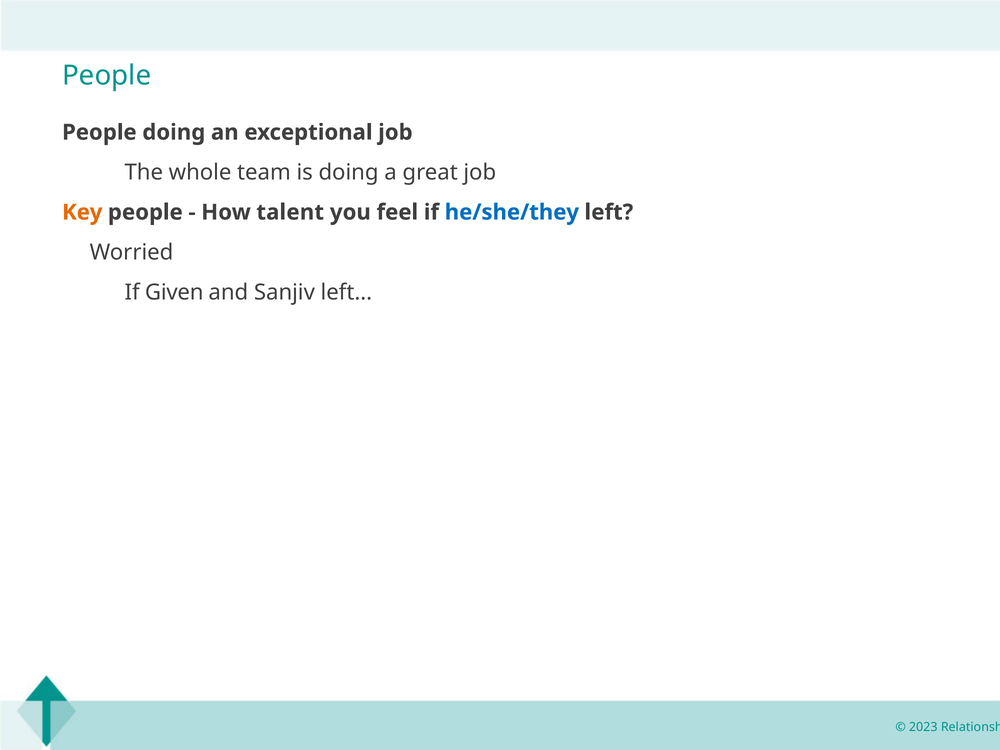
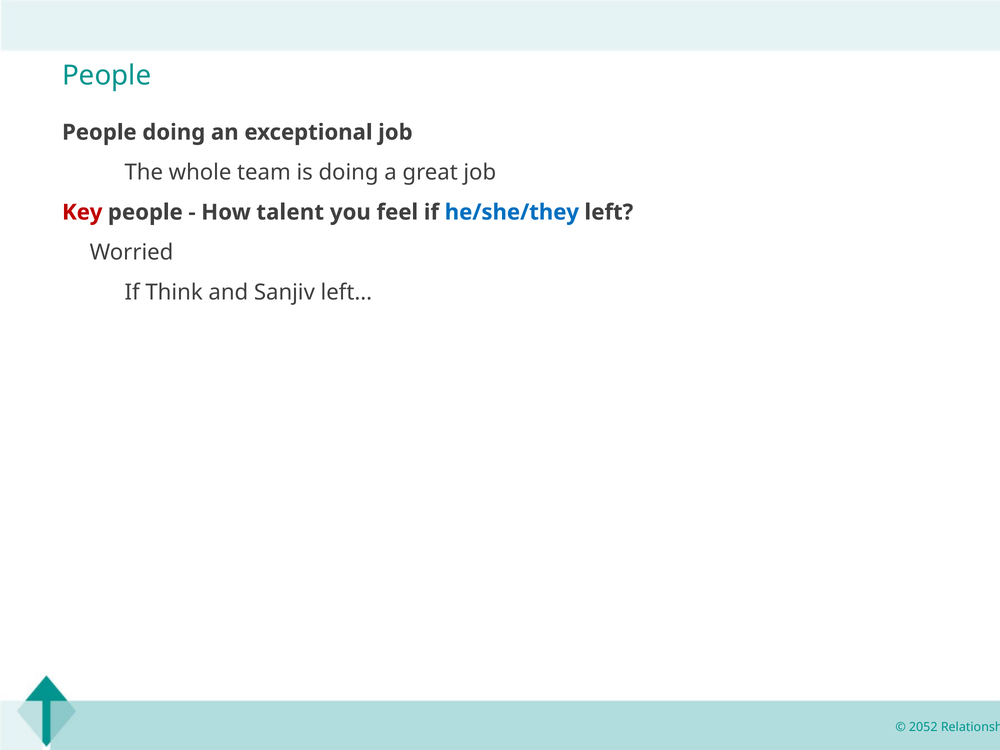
Key colour: orange -> red (82, 212)
Given: Given -> Think (174, 292)
2023: 2023 -> 2052 (923, 727)
